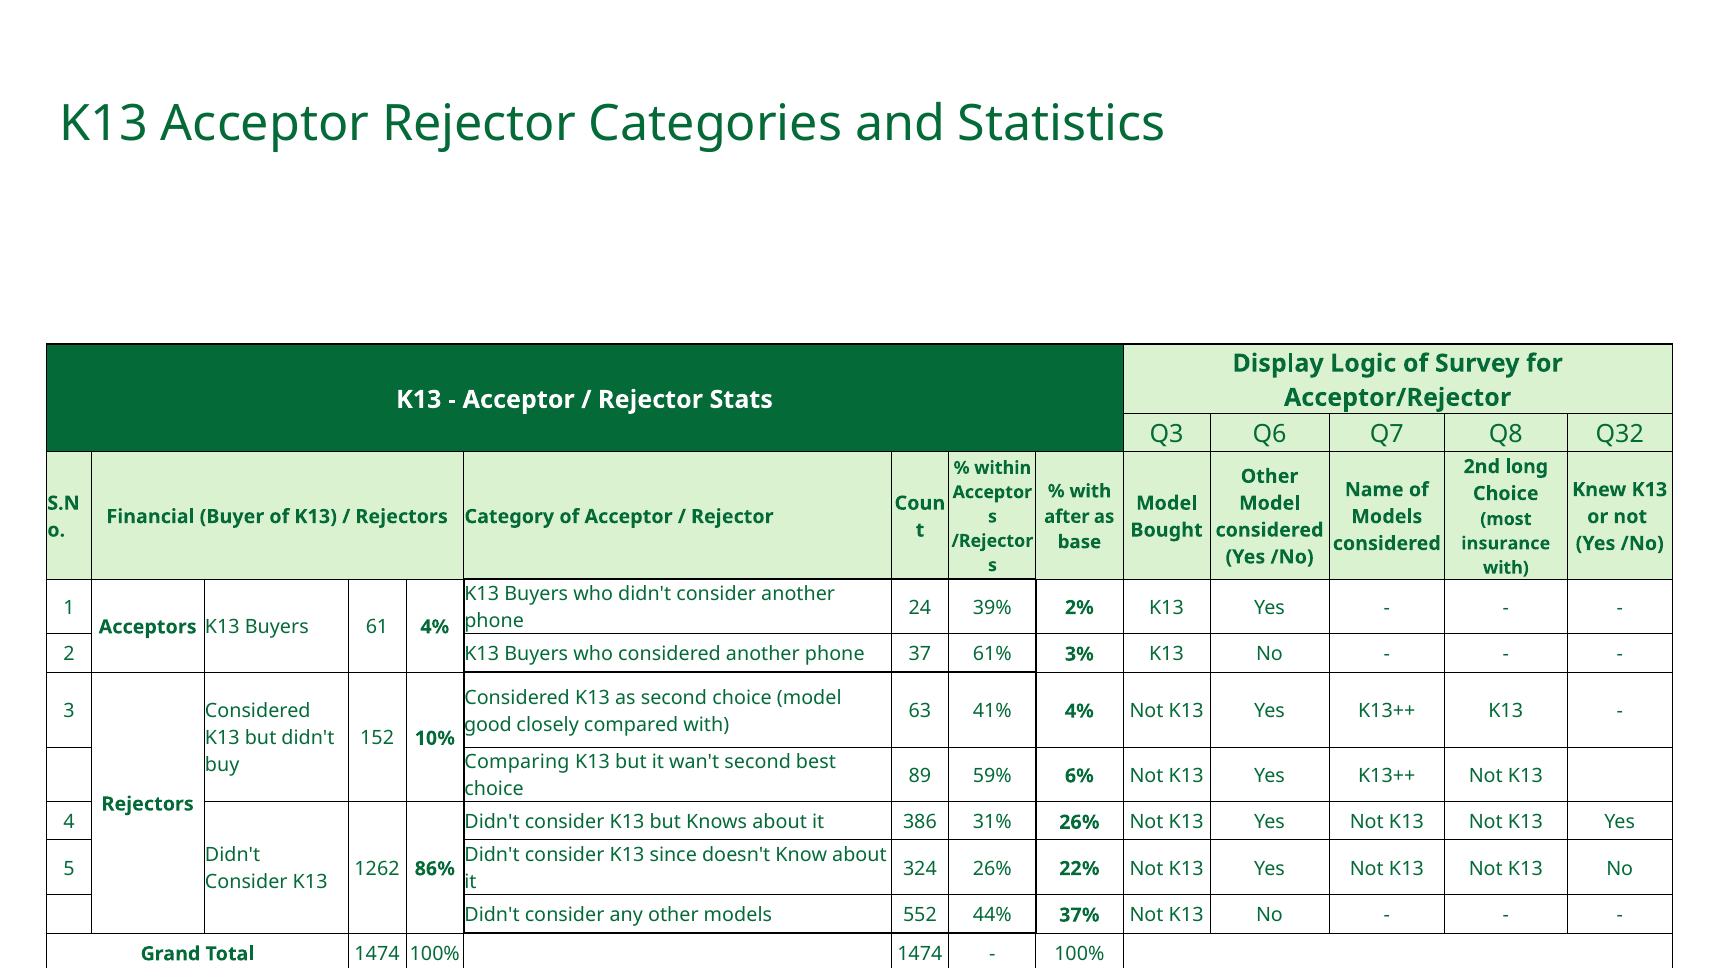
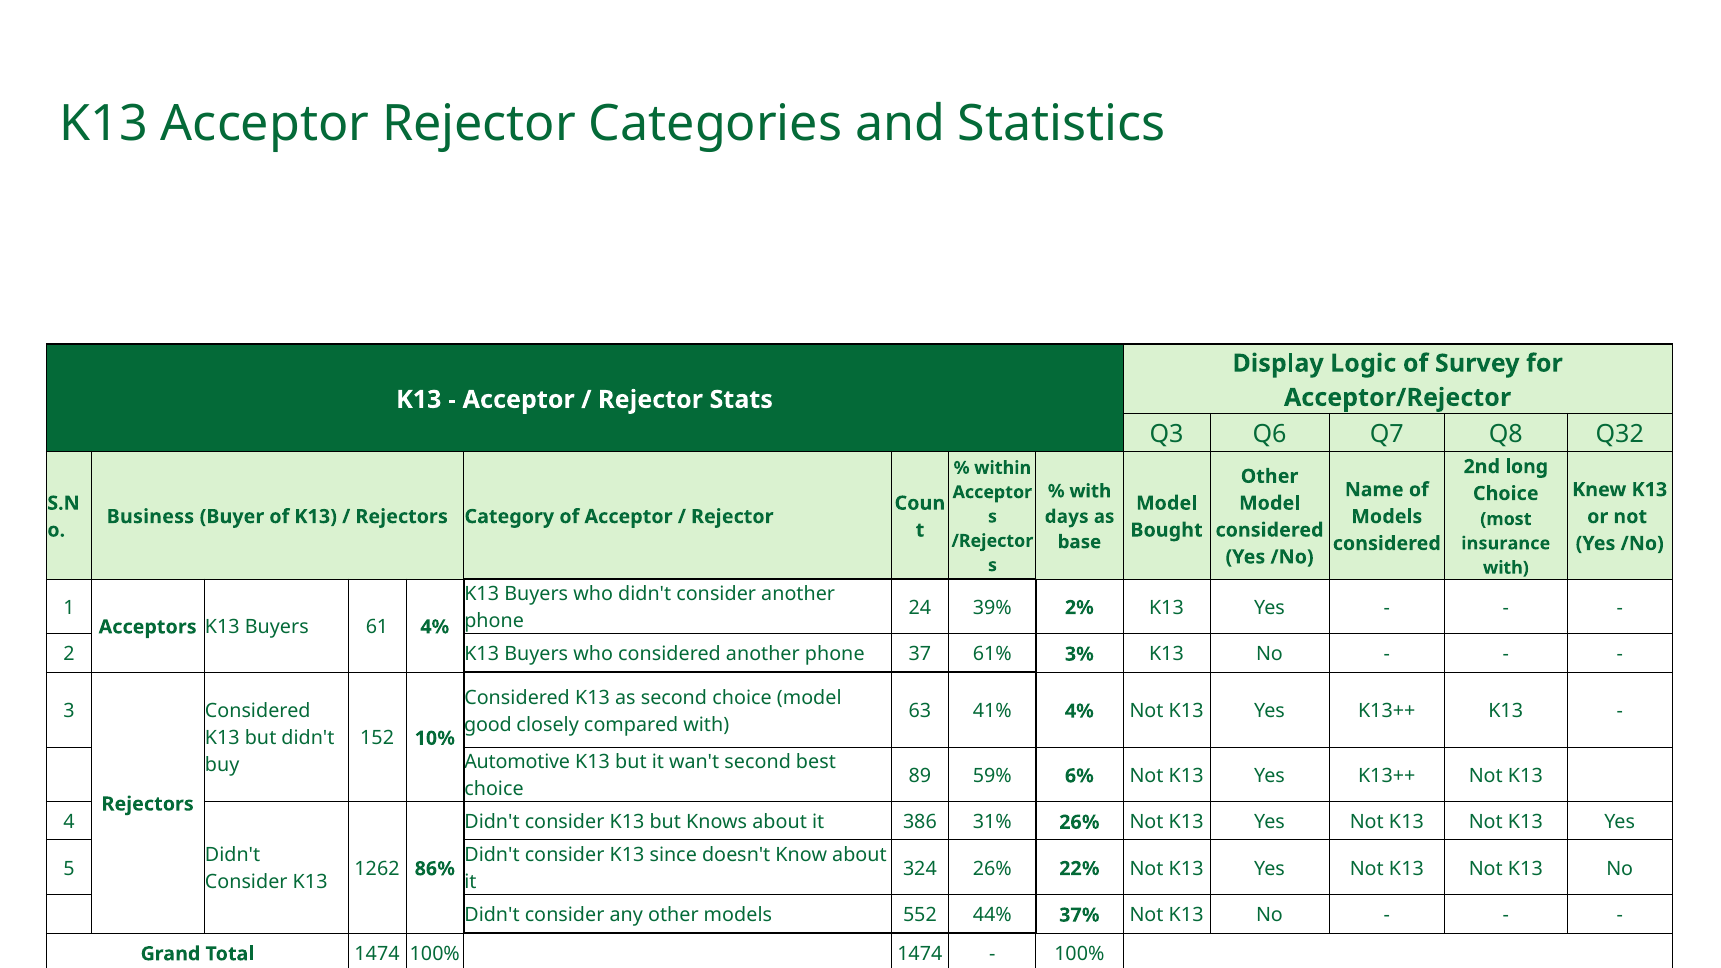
Financial: Financial -> Business (150, 517)
after: after -> days (1067, 517)
Comparing: Comparing -> Automotive (517, 762)
